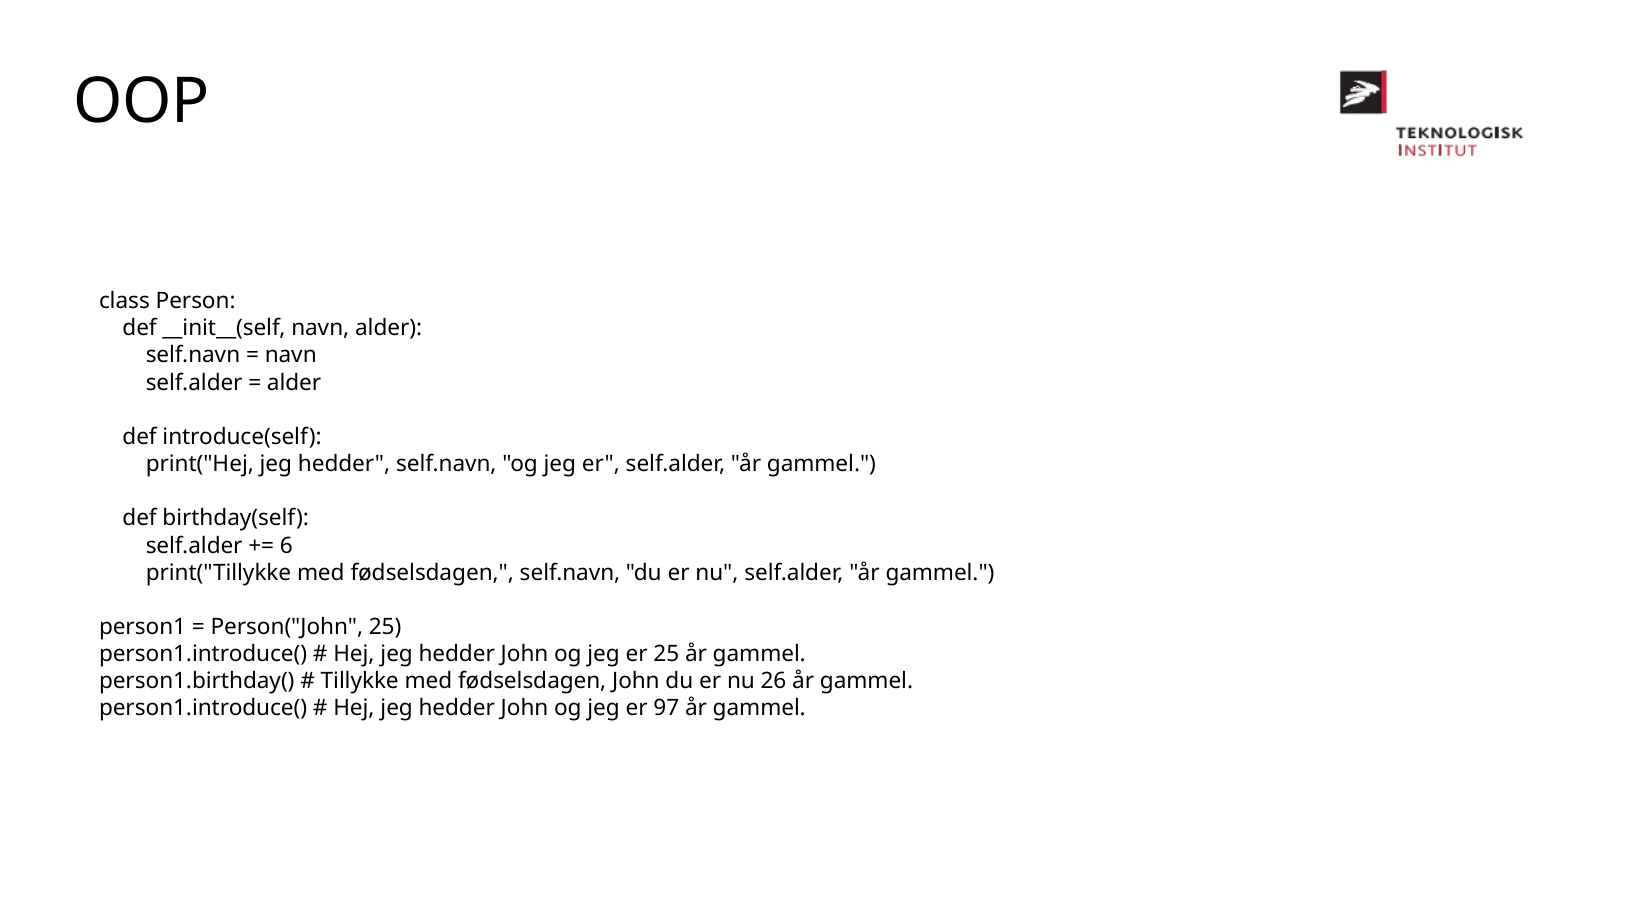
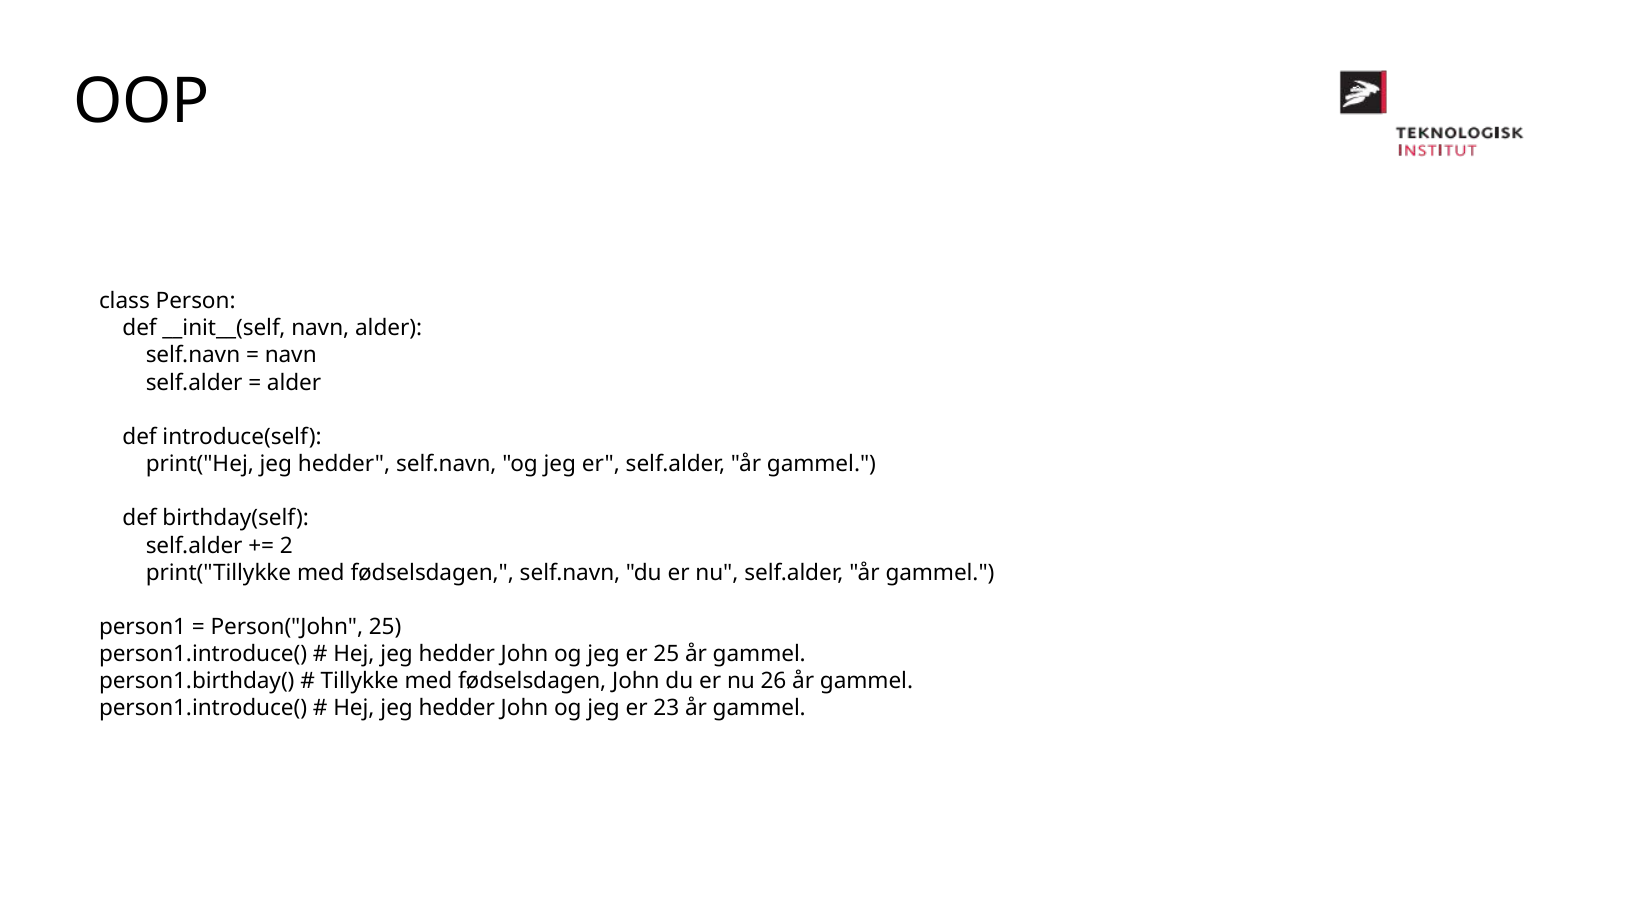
6: 6 -> 2 (286, 546)
97: 97 -> 23 (666, 709)
